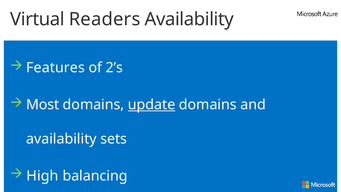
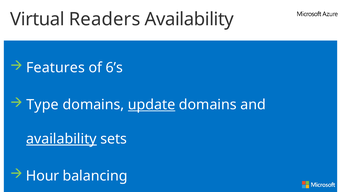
2’s: 2’s -> 6’s (114, 68)
Most: Most -> Type (43, 105)
availability underline: none -> present (61, 139)
High: High -> Hour (43, 176)
